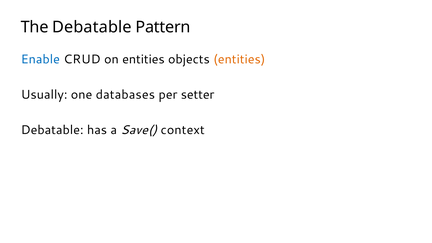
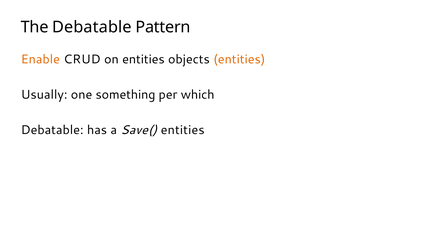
Enable colour: blue -> orange (40, 59)
databases: databases -> something (125, 95)
setter: setter -> which (198, 95)
Save( context: context -> entities (183, 130)
